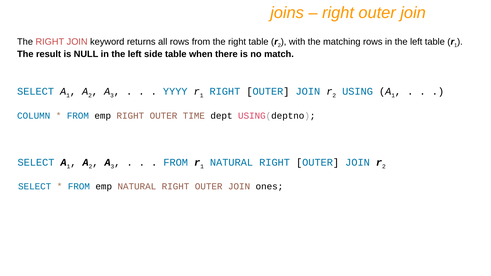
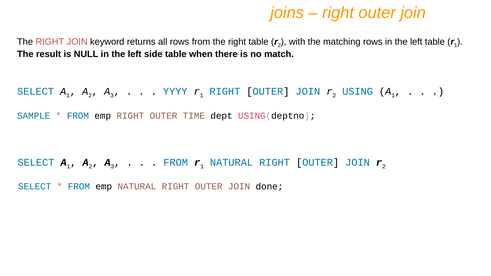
COLUMN: COLUMN -> SAMPLE (34, 116)
ones: ones -> done (269, 187)
